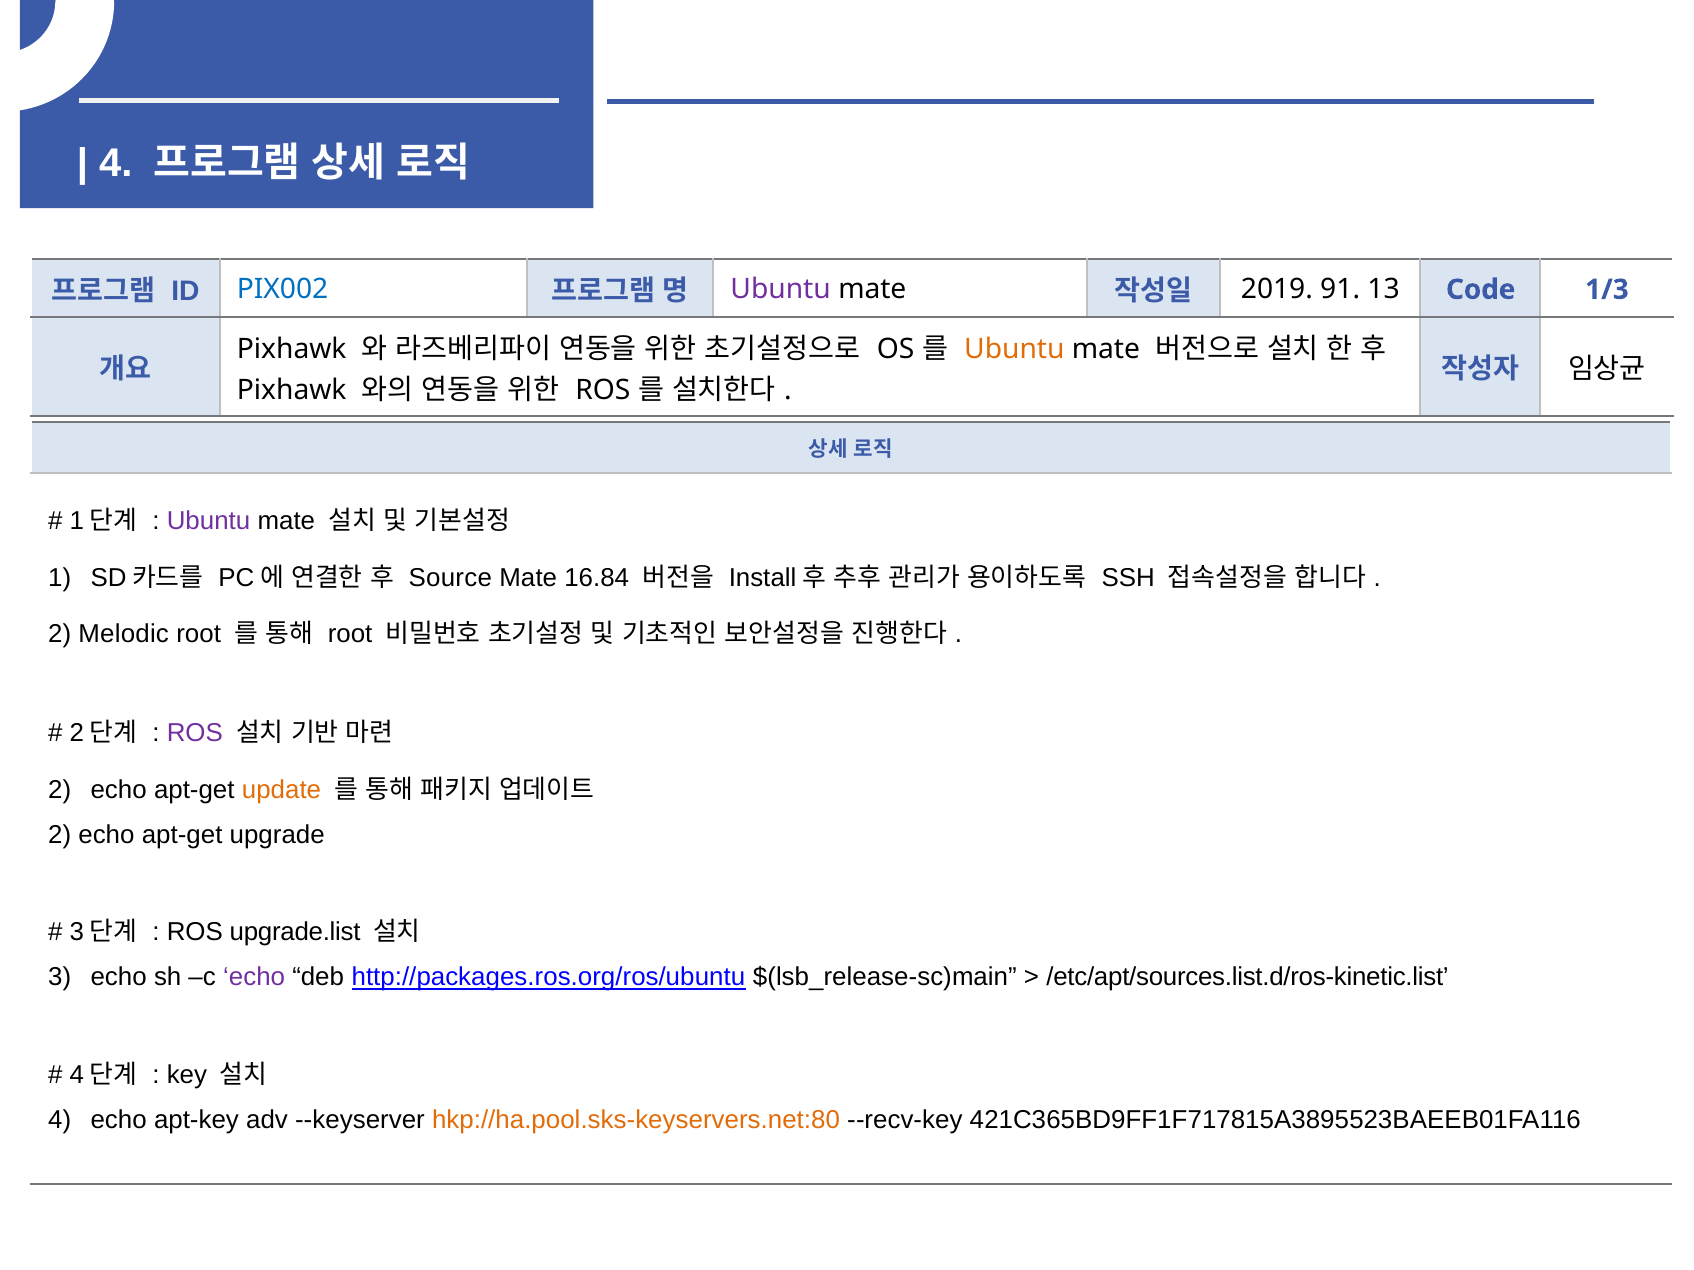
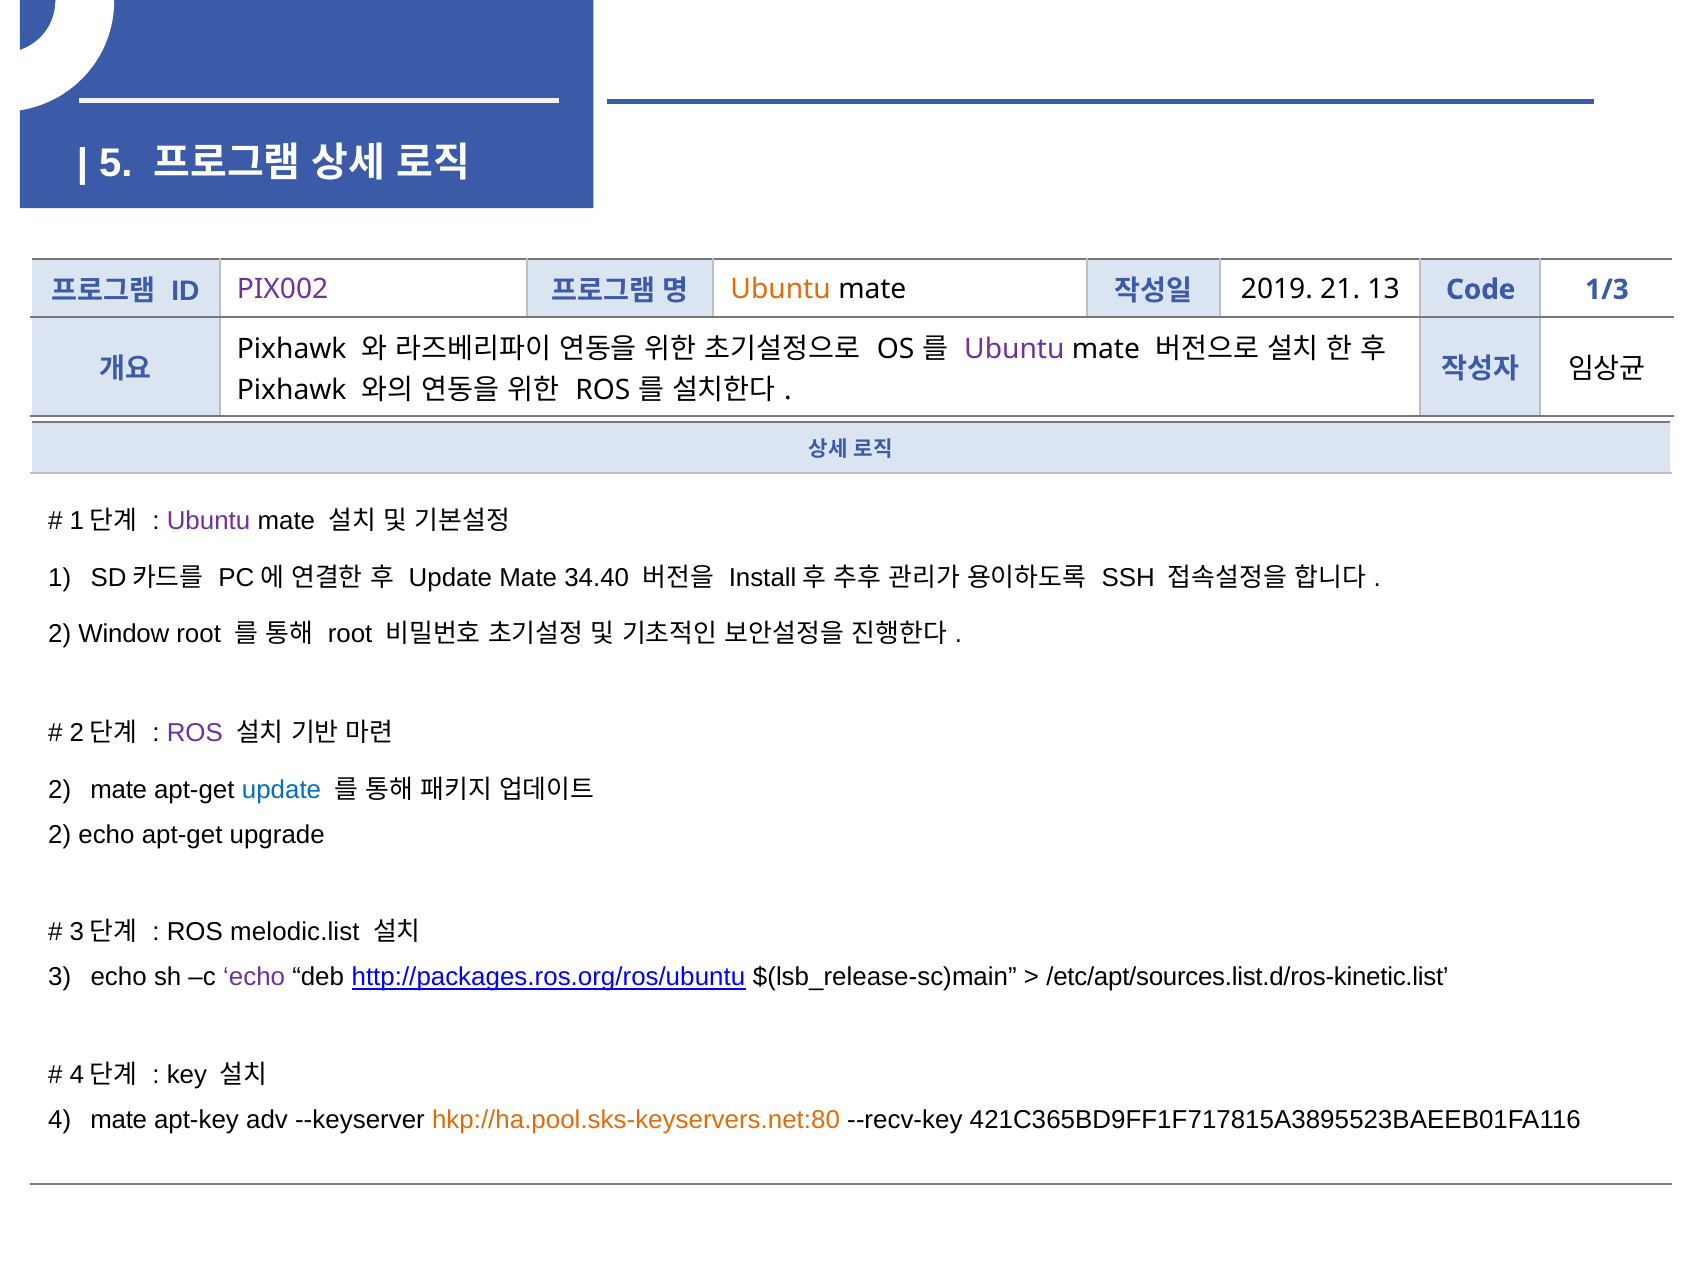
4: 4 -> 5 (116, 164)
PIX002 colour: blue -> purple (283, 290)
Ubuntu colour: purple -> orange (781, 290)
91: 91 -> 21 (1340, 290)
Ubuntu colour: orange -> purple (1014, 349)
Source: Source -> Update (450, 578)
16.84: 16.84 -> 34.40 (597, 578)
Melodic: Melodic -> Window (124, 634)
echo: echo -> mate (119, 790)
update colour: orange -> blue (282, 790)
upgrade.list: upgrade.list -> melodic.list (295, 933)
echo: echo -> mate (119, 1121)
